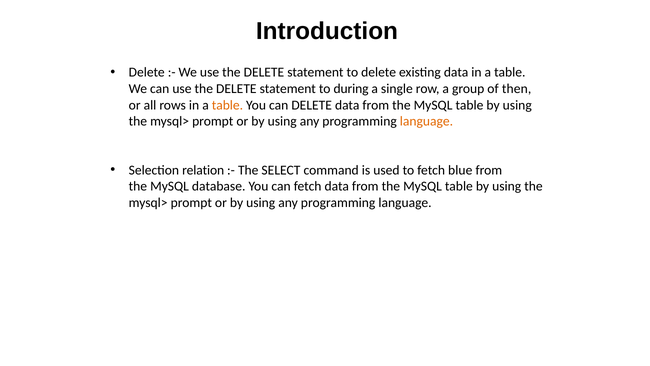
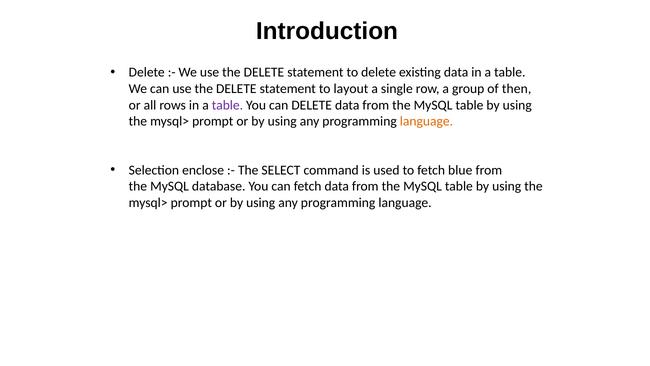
during: during -> layout (351, 89)
table colour: orange -> purple (227, 105)
relation: relation -> enclose (203, 170)
